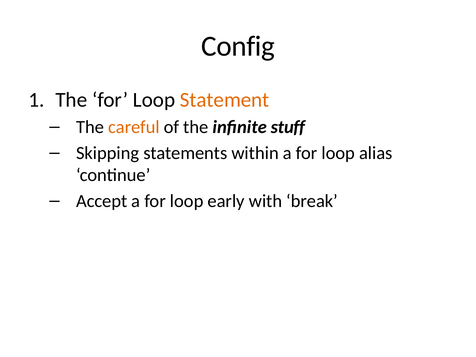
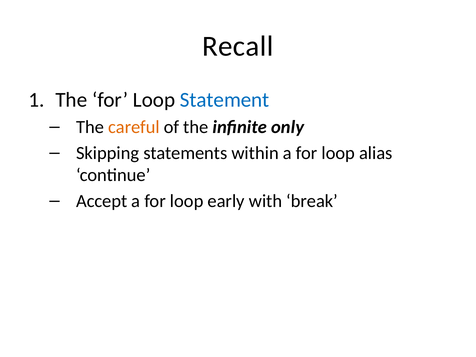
Config: Config -> Recall (238, 46)
Statement colour: orange -> blue (225, 100)
stuff: stuff -> only (288, 127)
